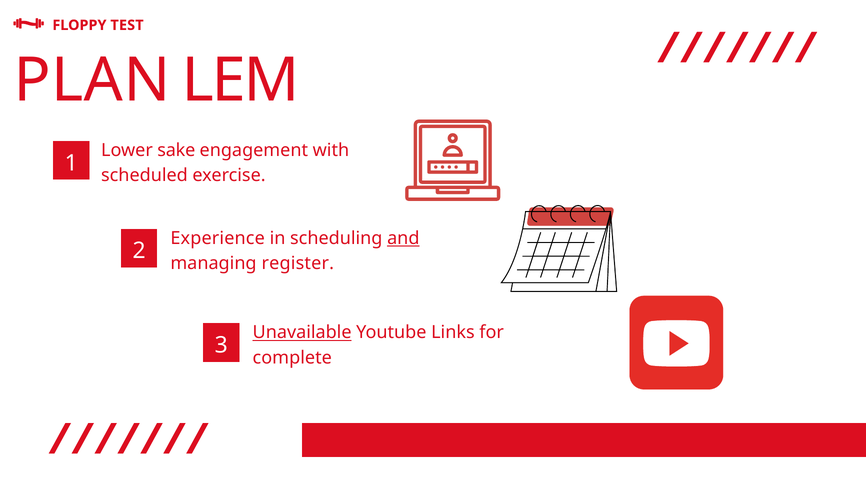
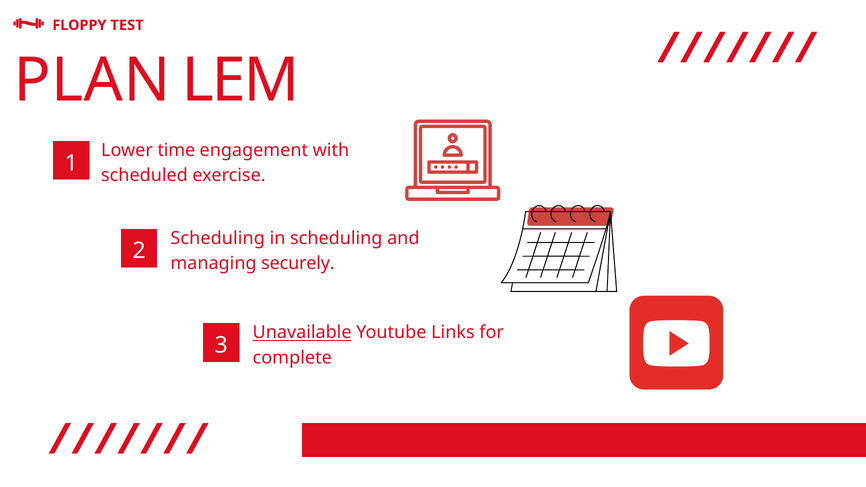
sake: sake -> time (176, 150)
Experience: Experience -> Scheduling (218, 238)
and underline: present -> none (403, 238)
register: register -> securely (298, 263)
